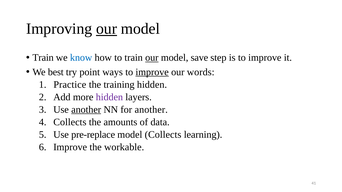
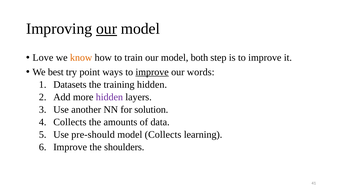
Train: Train -> Love (43, 58)
know colour: blue -> orange (81, 58)
our underline: present -> none (152, 58)
save: save -> both (199, 58)
Practice: Practice -> Datasets (70, 85)
another underline: present -> none (86, 110)
for another: another -> solution (151, 110)
pre-replace: pre-replace -> pre-should (93, 135)
workable: workable -> shoulders (124, 147)
